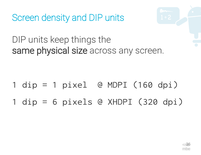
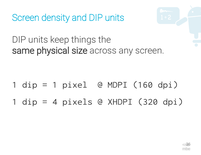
6: 6 -> 4 (55, 102)
